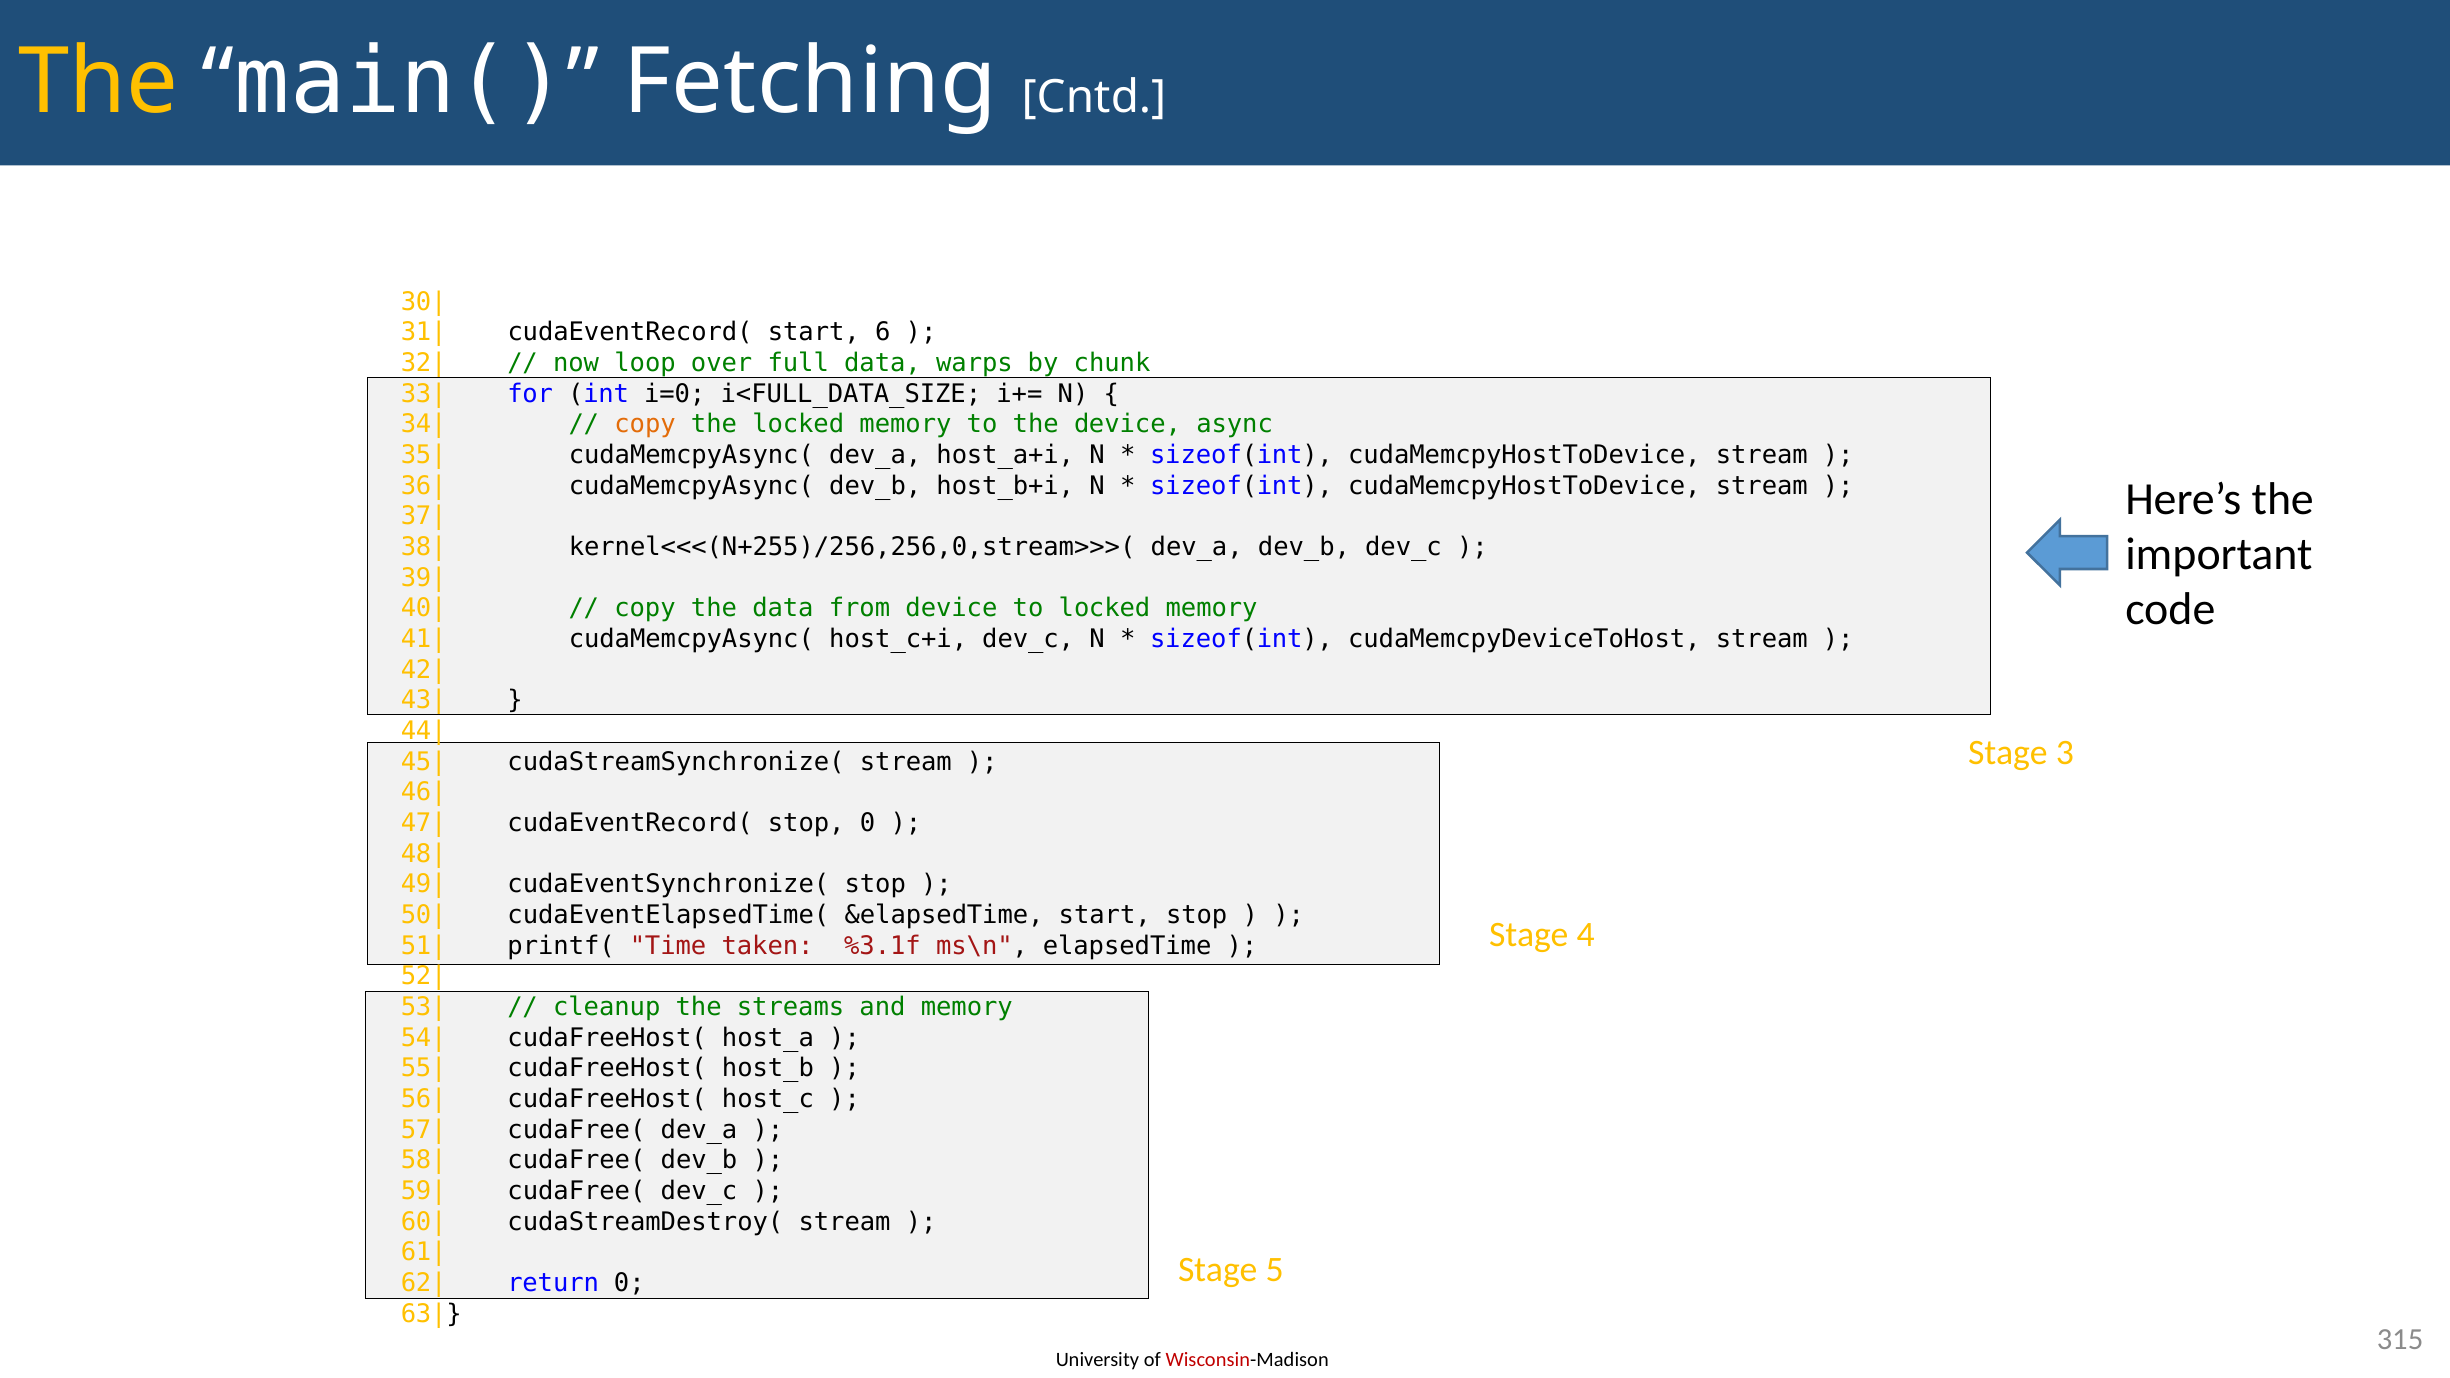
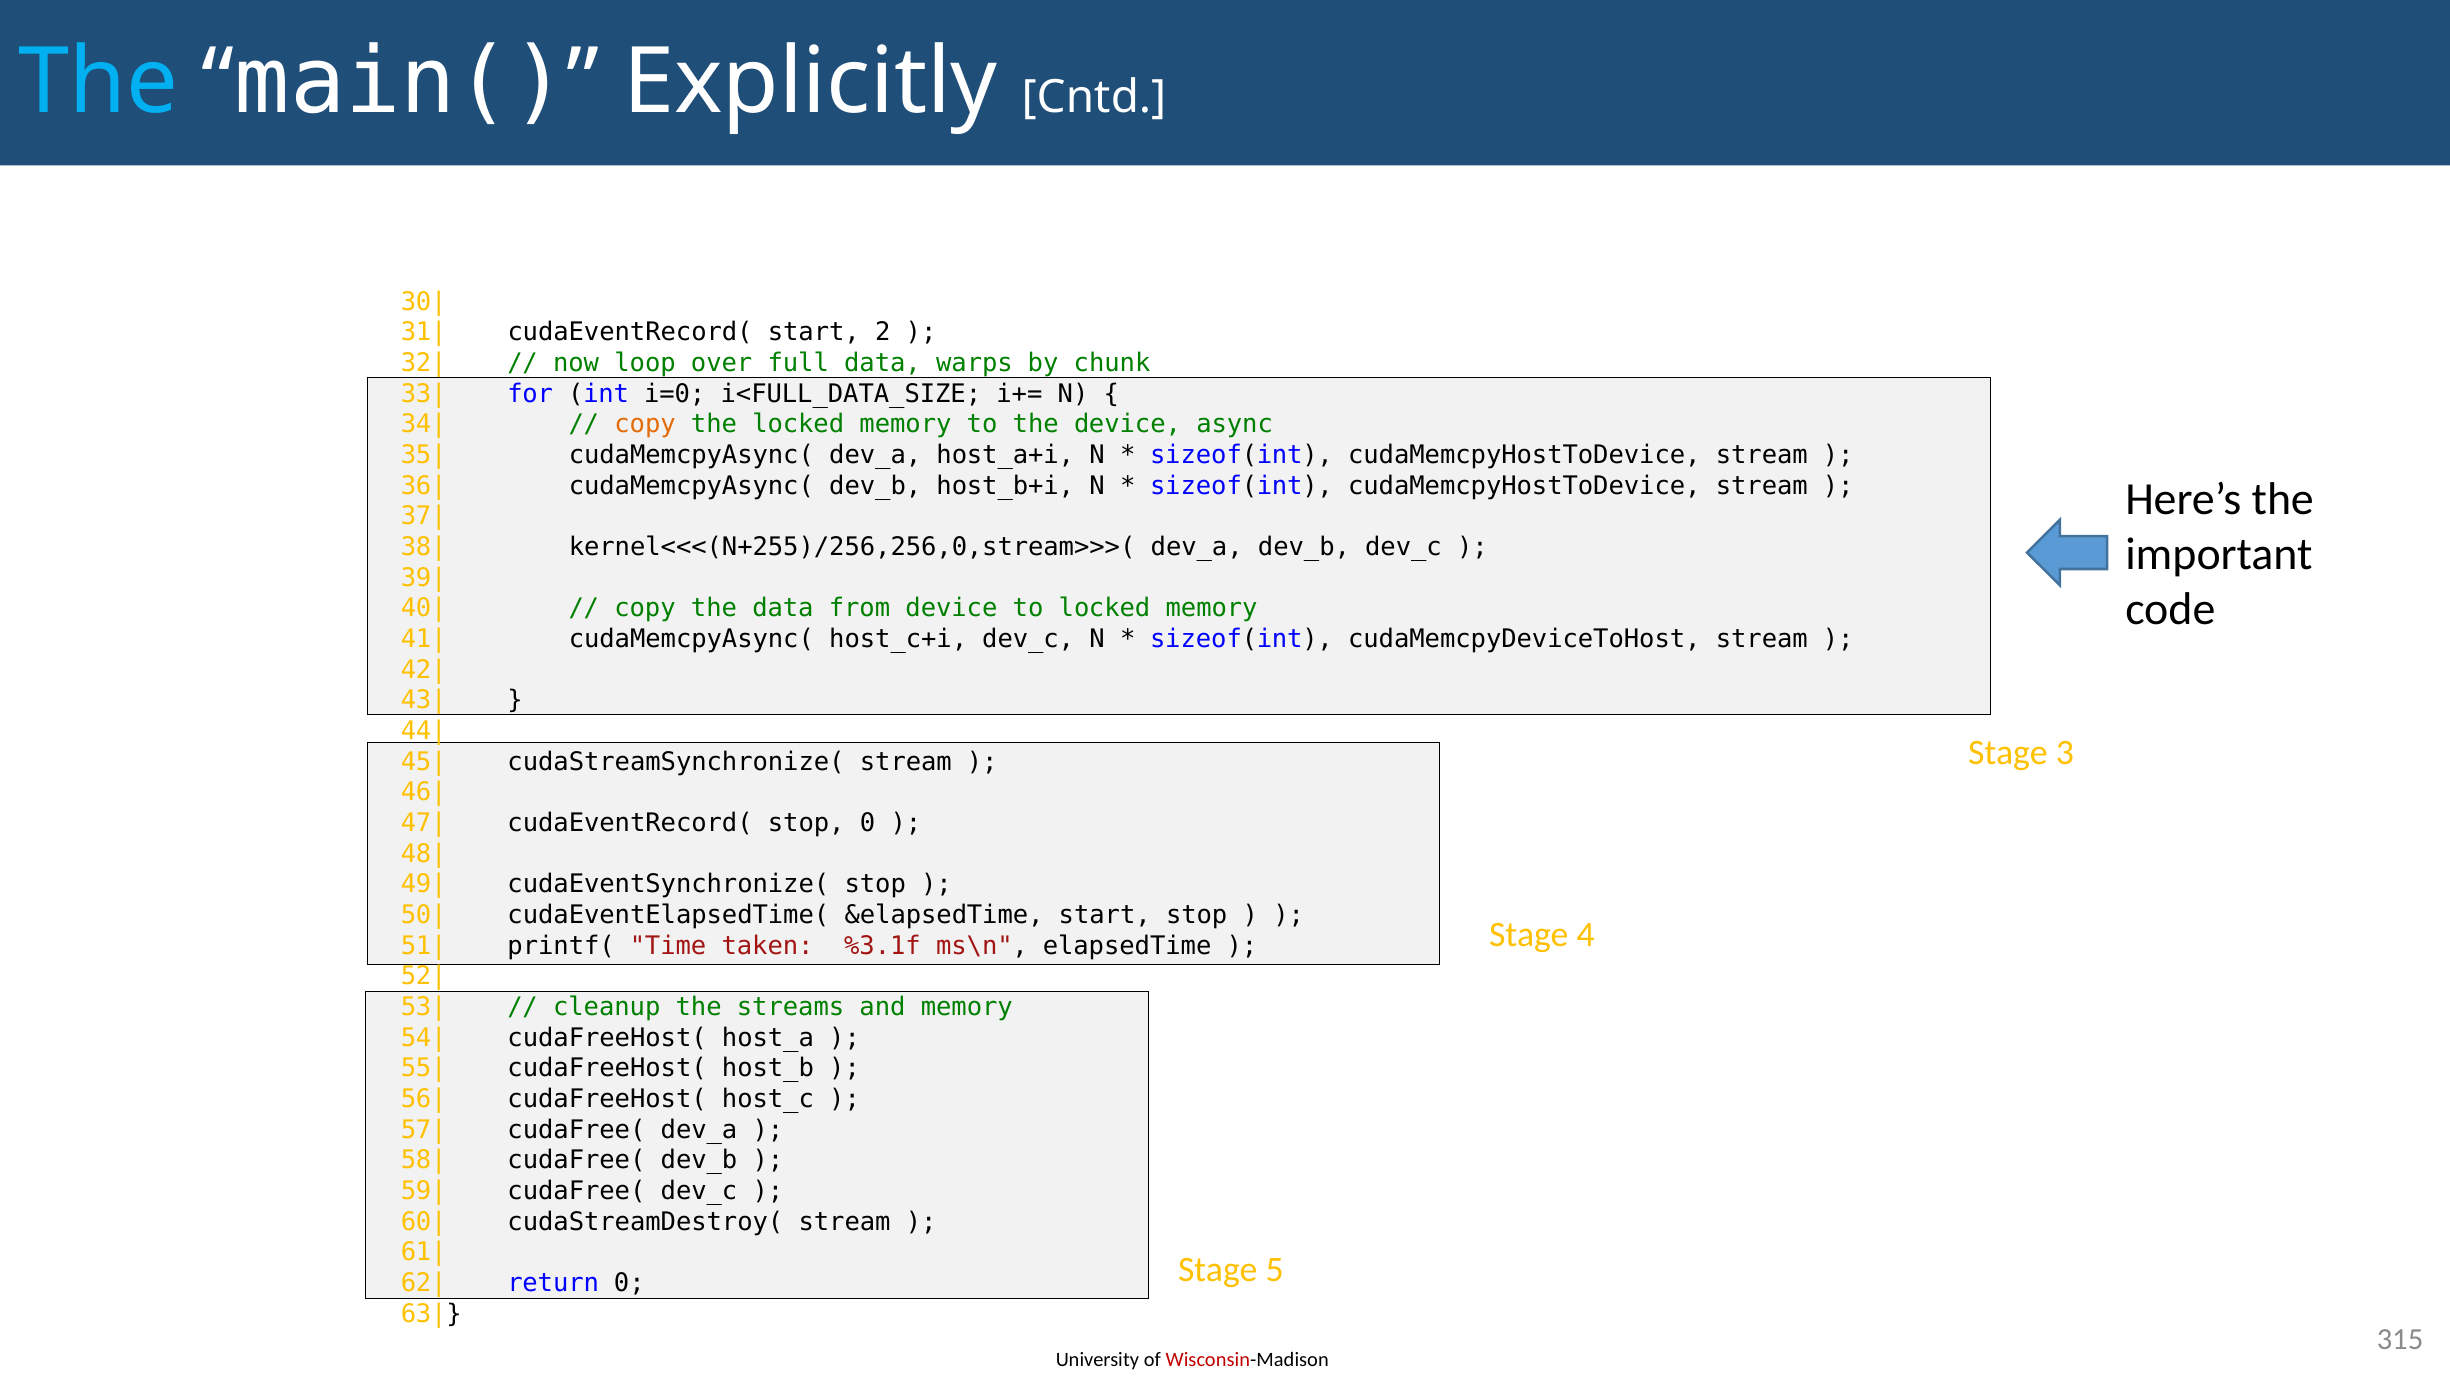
The colour: yellow -> light blue (98, 82)
Fetching: Fetching -> Explicitly (810, 82)
6: 6 -> 2 (883, 332)
